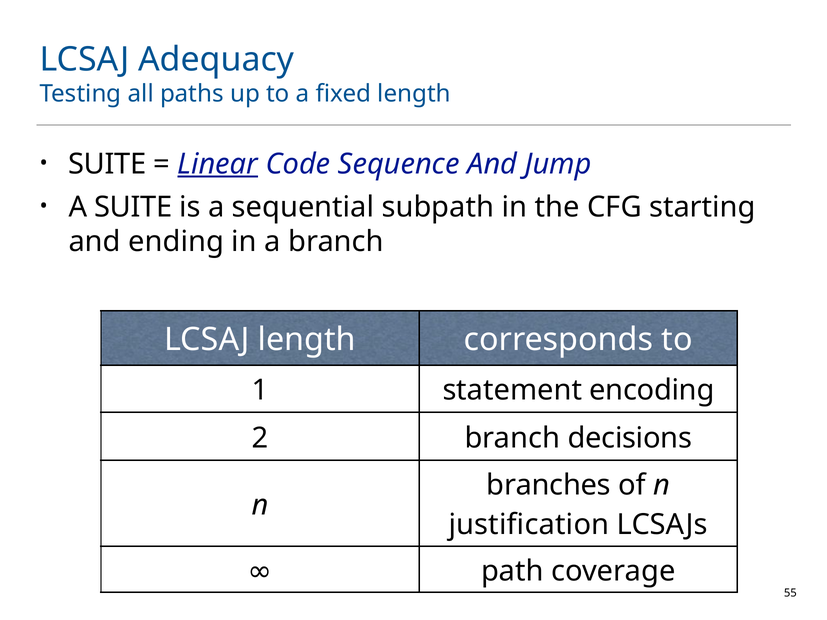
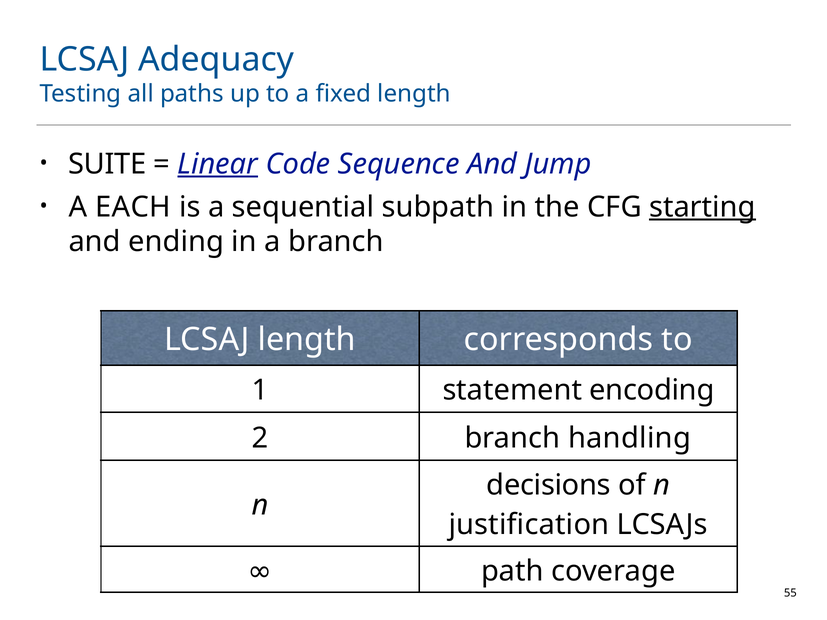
A SUITE: SUITE -> EACH (133, 207)
starting underline: none -> present (703, 207)
decisions: decisions -> handling (630, 438)
branches: branches -> decisions (549, 485)
